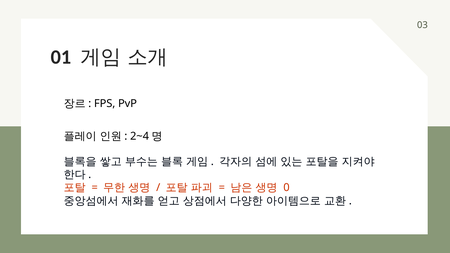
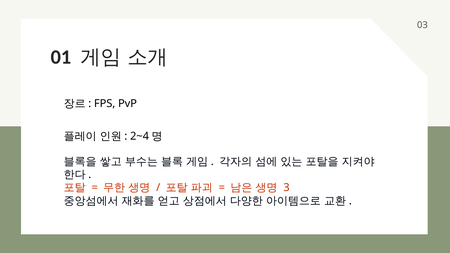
0: 0 -> 3 (287, 188)
